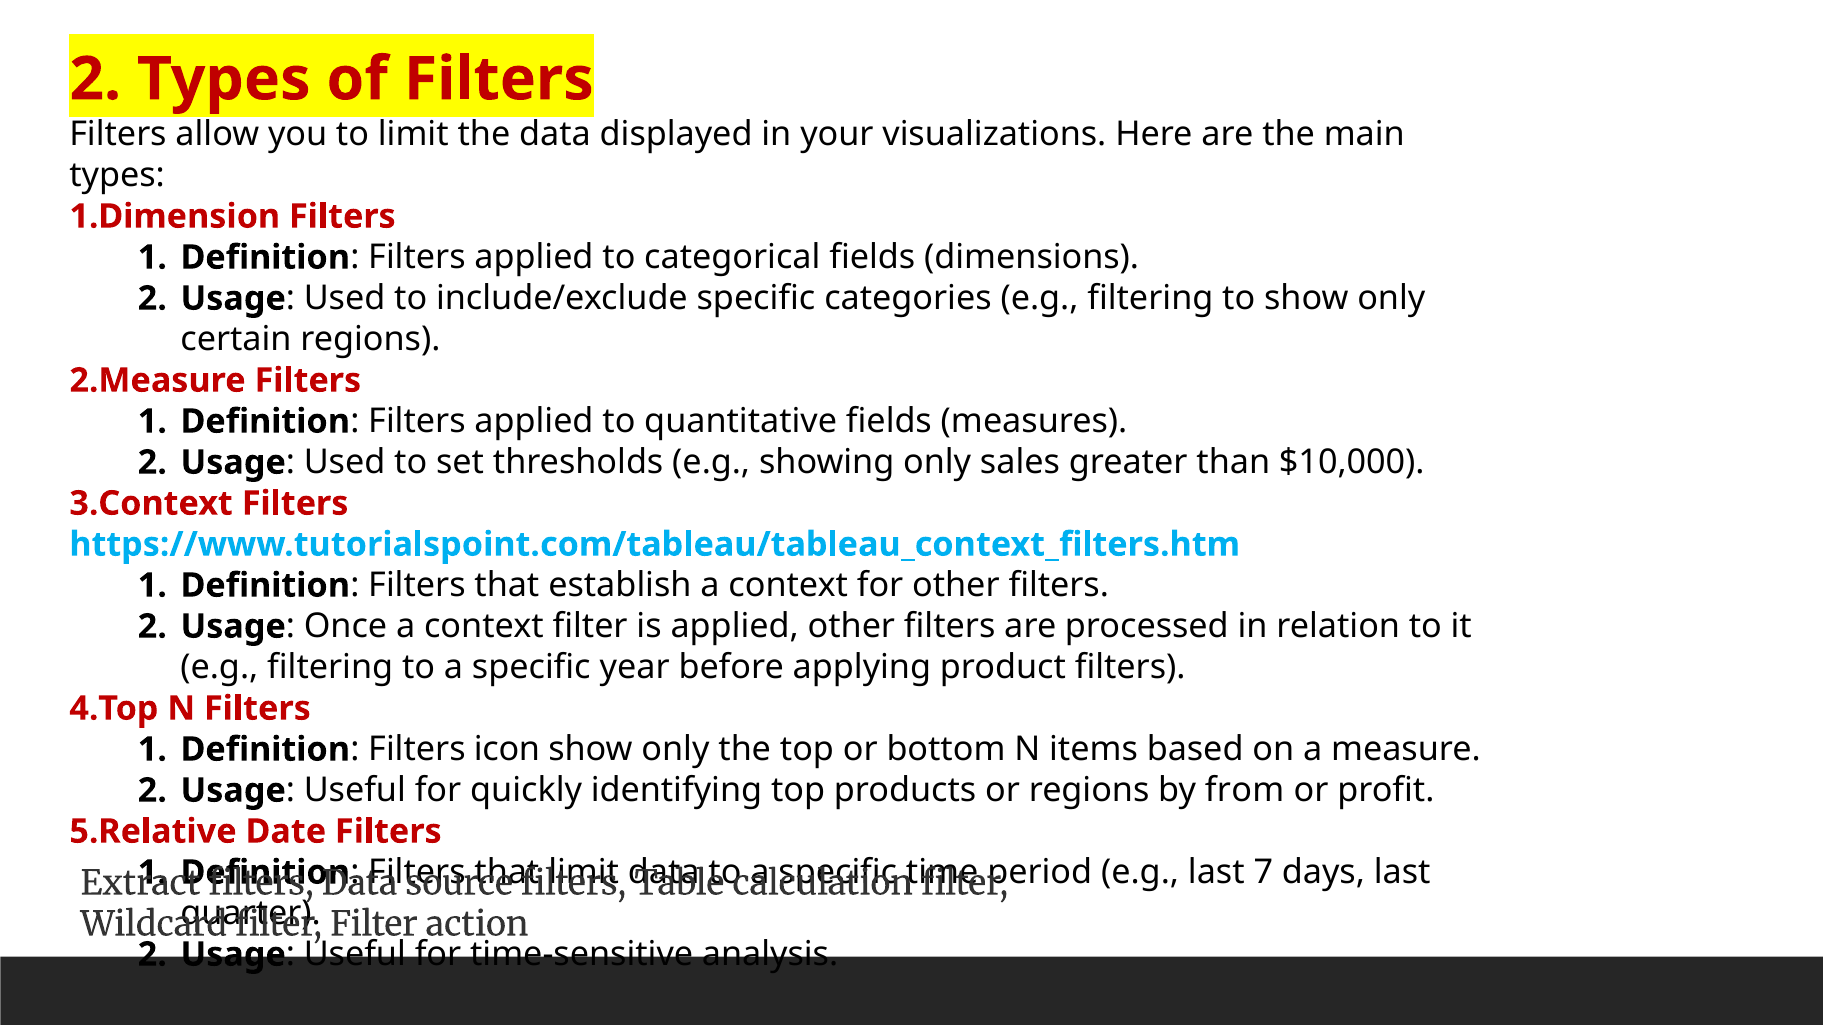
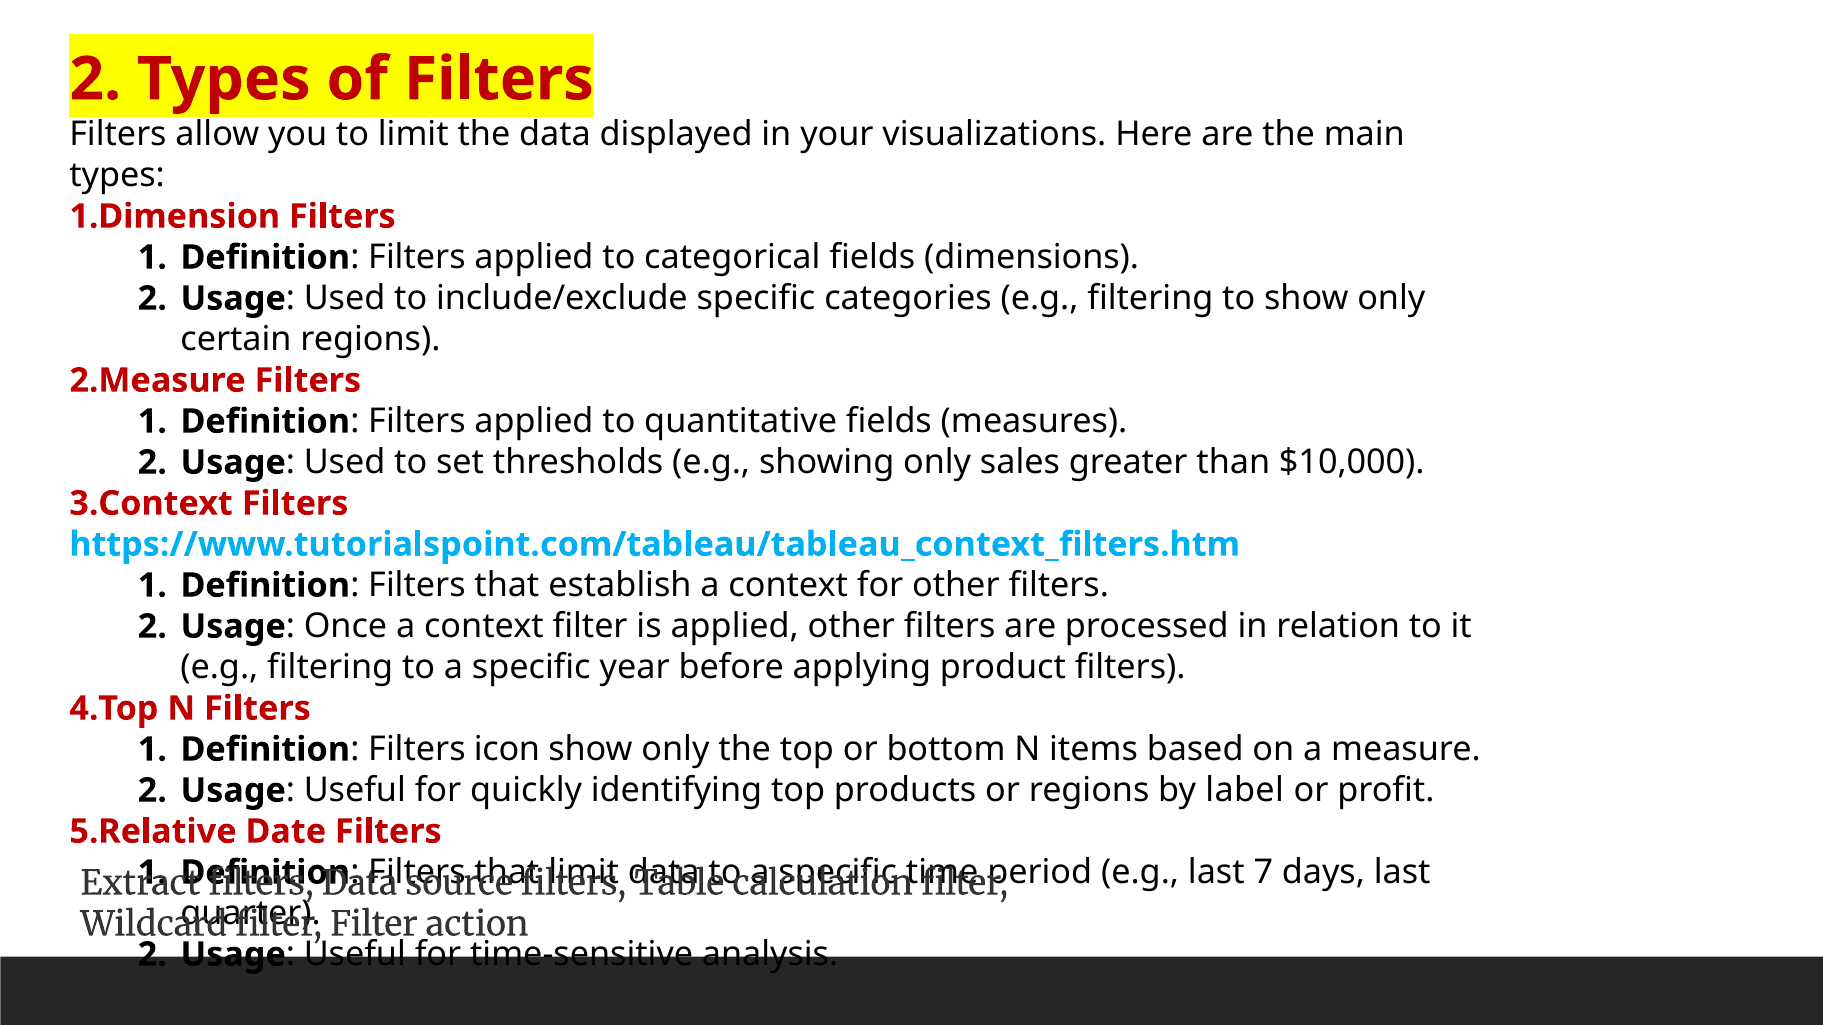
from: from -> label (1245, 791)
